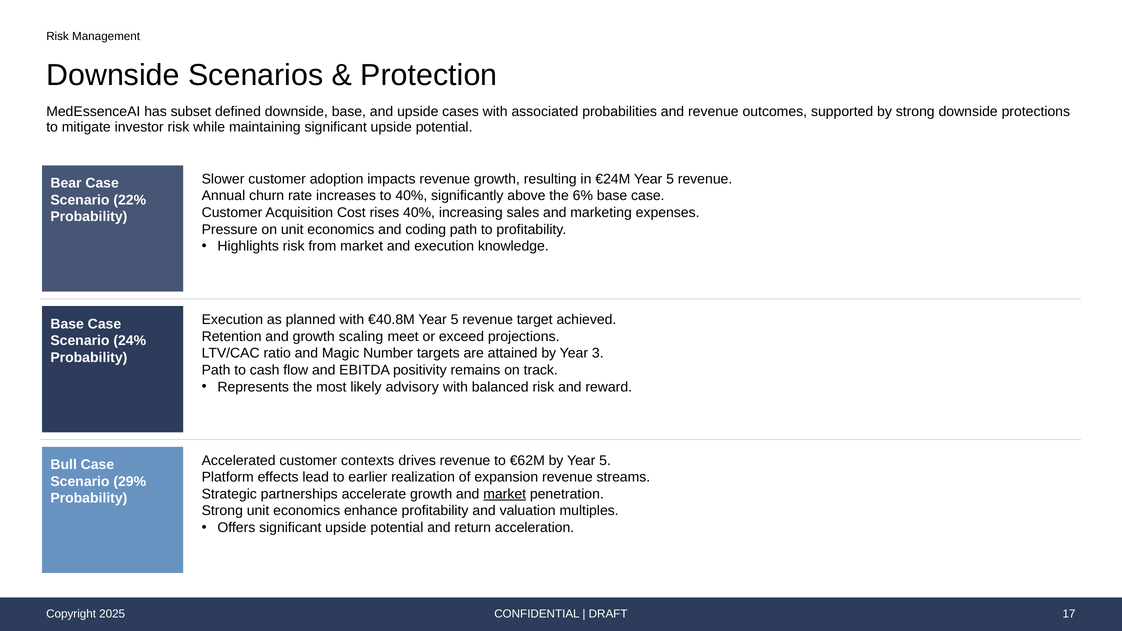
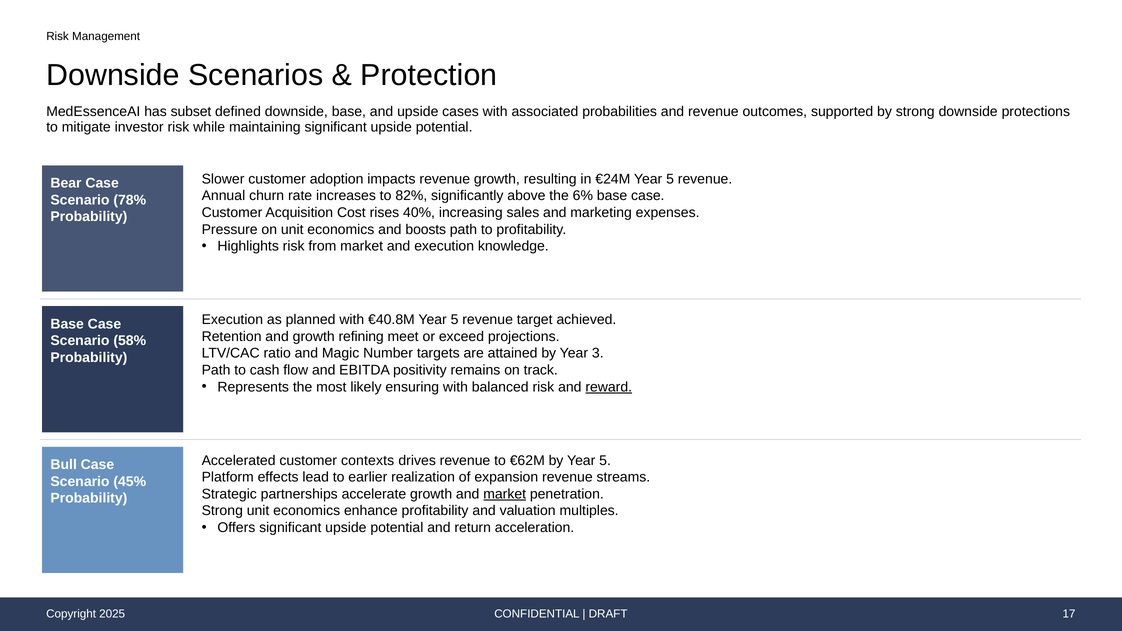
to 40%: 40% -> 82% (411, 196)
22%: 22% -> 78% (130, 200)
coding: coding -> boosts (426, 230)
scaling: scaling -> refining (361, 337)
24%: 24% -> 58% (130, 341)
advisory: advisory -> ensuring (412, 387)
reward underline: none -> present (609, 387)
29%: 29% -> 45% (130, 482)
